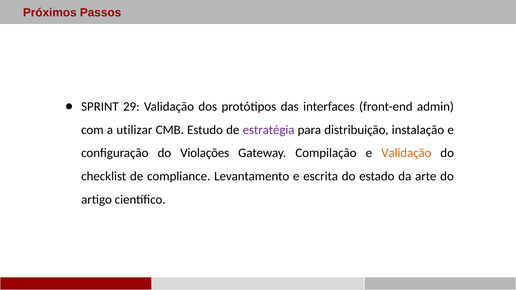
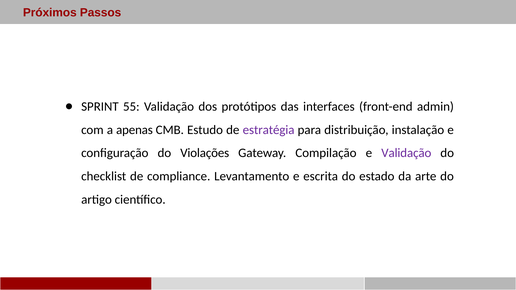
29: 29 -> 55 (131, 107)
utilizar: utilizar -> apenas (134, 130)
Validação colour: orange -> purple (406, 153)
